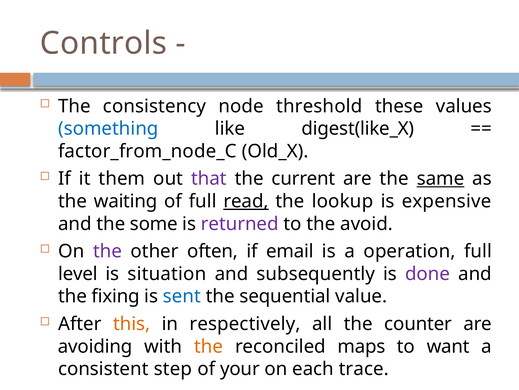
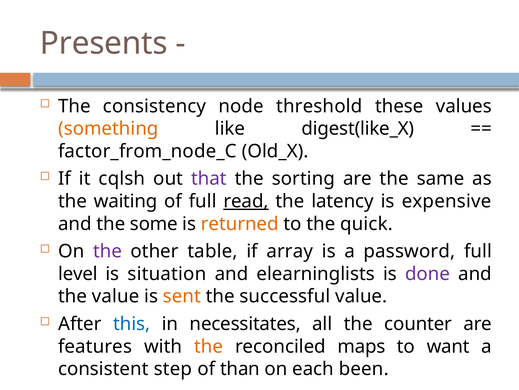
Controls: Controls -> Presents (104, 43)
something colour: blue -> orange (108, 128)
them: them -> cqlsh (122, 178)
current: current -> sorting (303, 178)
same underline: present -> none (440, 178)
lookup: lookup -> latency (343, 201)
returned colour: purple -> orange (240, 223)
avoid: avoid -> quick (367, 223)
often: often -> table (212, 251)
email: email -> array (290, 251)
operation: operation -> password (409, 251)
subsequently: subsequently -> elearninglists (316, 273)
the fixing: fixing -> value (116, 296)
sent colour: blue -> orange (182, 296)
sequential: sequential -> successful (285, 296)
this colour: orange -> blue (132, 323)
respectively: respectively -> necessitates (245, 323)
avoiding: avoiding -> features (95, 346)
your: your -> than (240, 368)
trace: trace -> been (364, 368)
